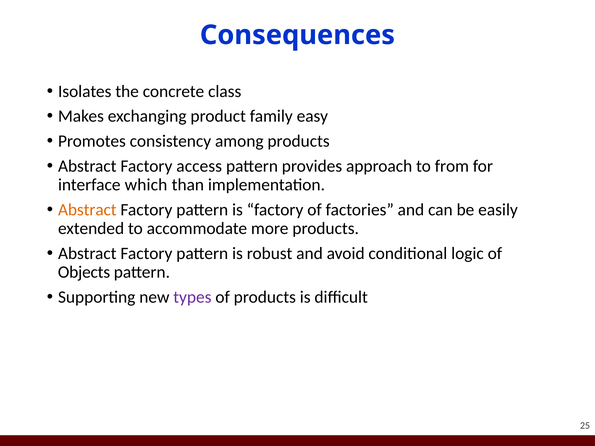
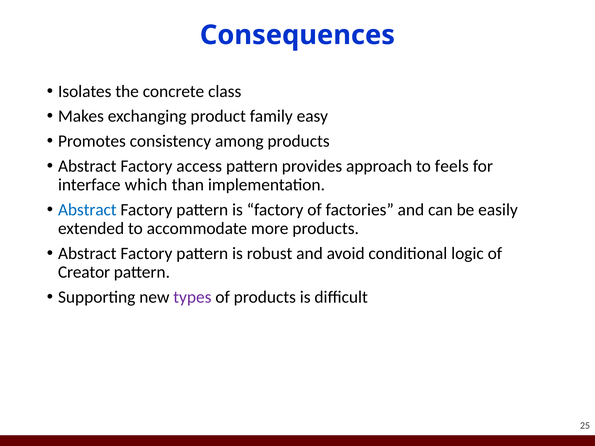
from: from -> feels (452, 166)
Abstract colour: orange -> blue (87, 210)
Objects: Objects -> Creator (84, 272)
